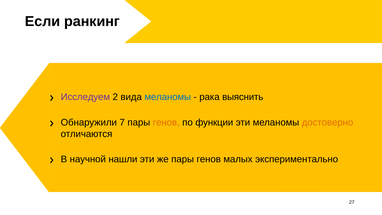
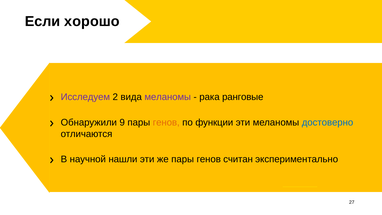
ранкинг: ранкинг -> хорошо (92, 21)
меланомы colour: blue -> purple (168, 97)
выяснить: выяснить -> ранговые (243, 97)
7: 7 -> 9 (122, 122)
достоверно colour: orange -> blue (328, 122)
малых: малых -> считан (238, 159)
